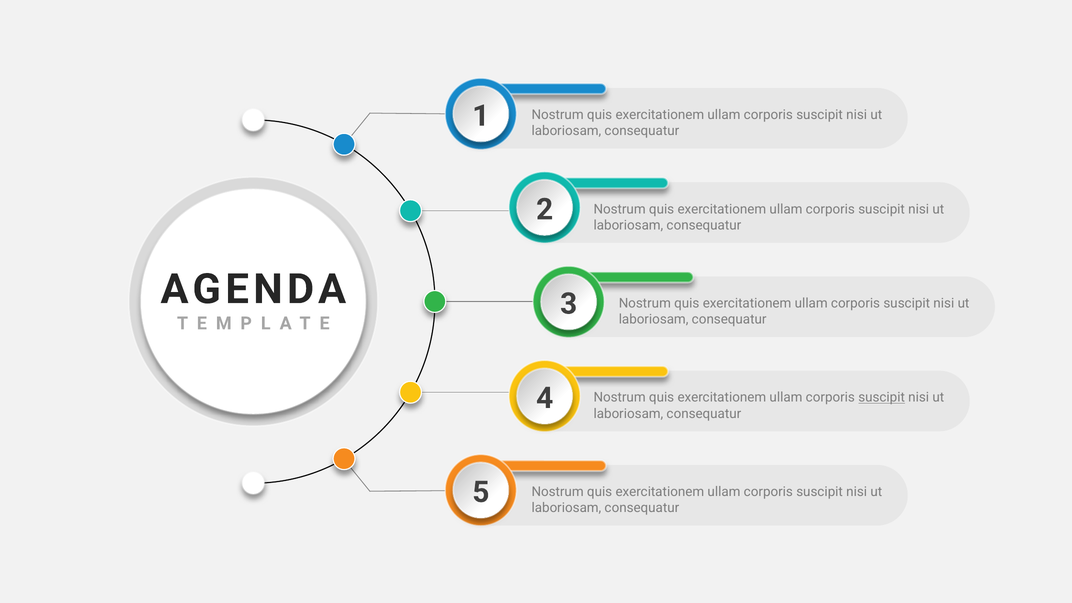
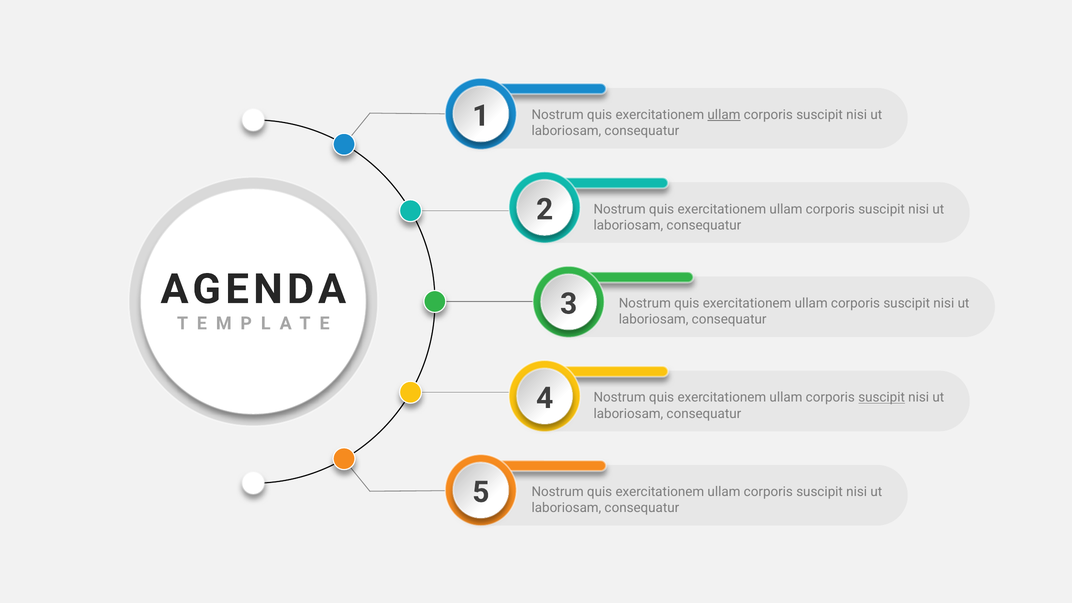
ullam underline: none -> present (724, 115)
